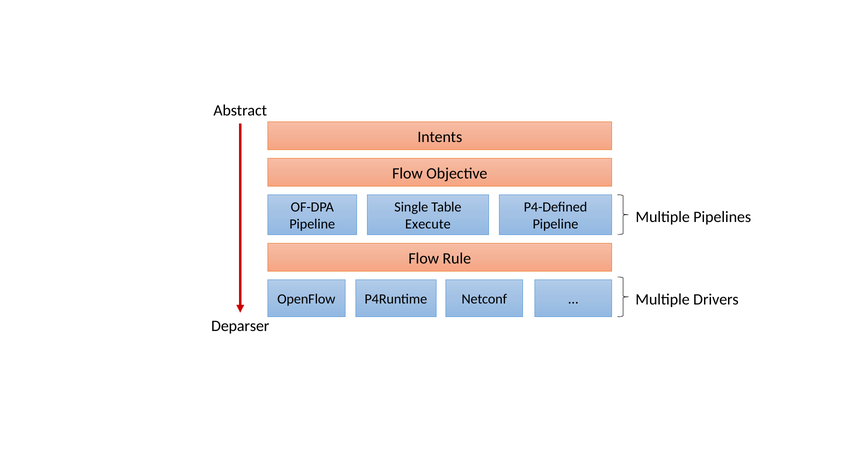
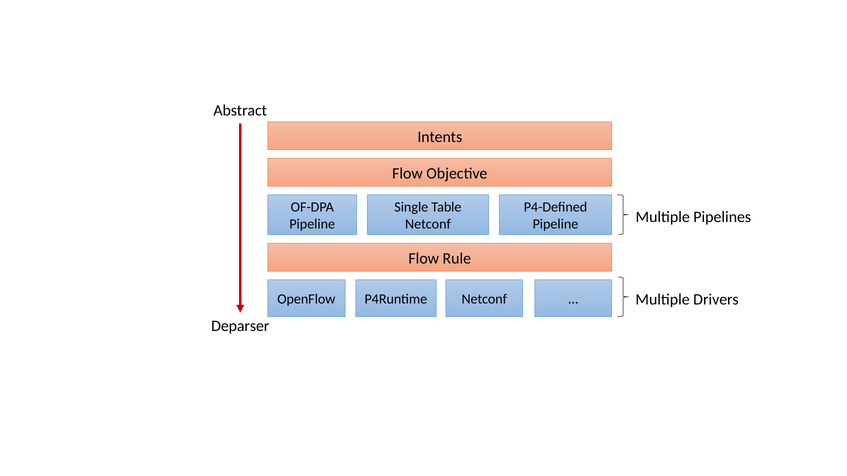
Execute: Execute -> Netconf (428, 224)
